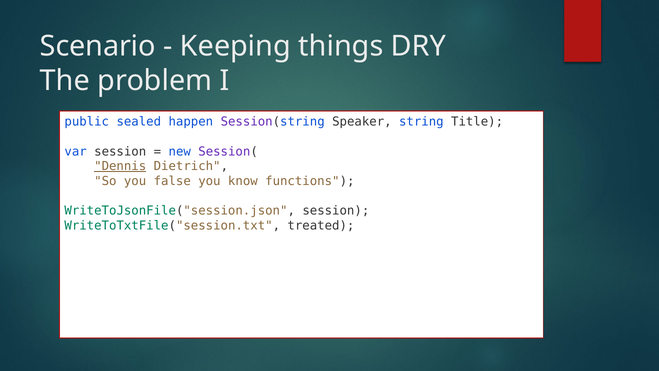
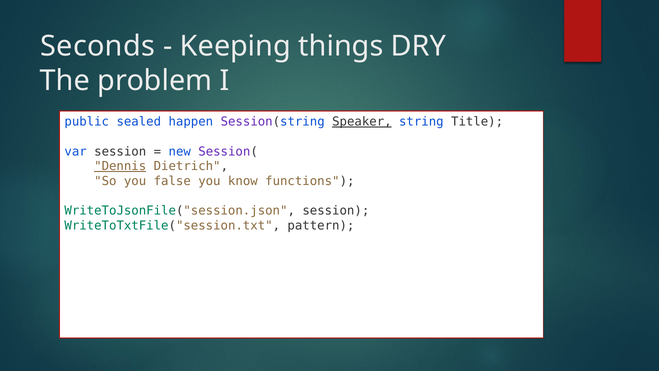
Scenario: Scenario -> Seconds (98, 46)
Speaker underline: none -> present (362, 122)
treated: treated -> pattern (321, 225)
